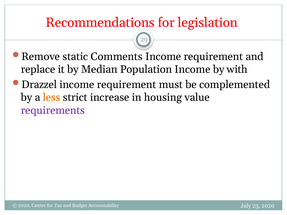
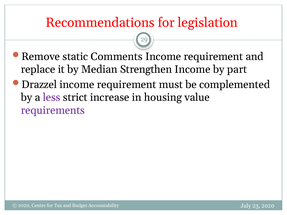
Population: Population -> Strengthen (146, 69)
with: with -> part (237, 69)
less colour: orange -> purple (52, 97)
